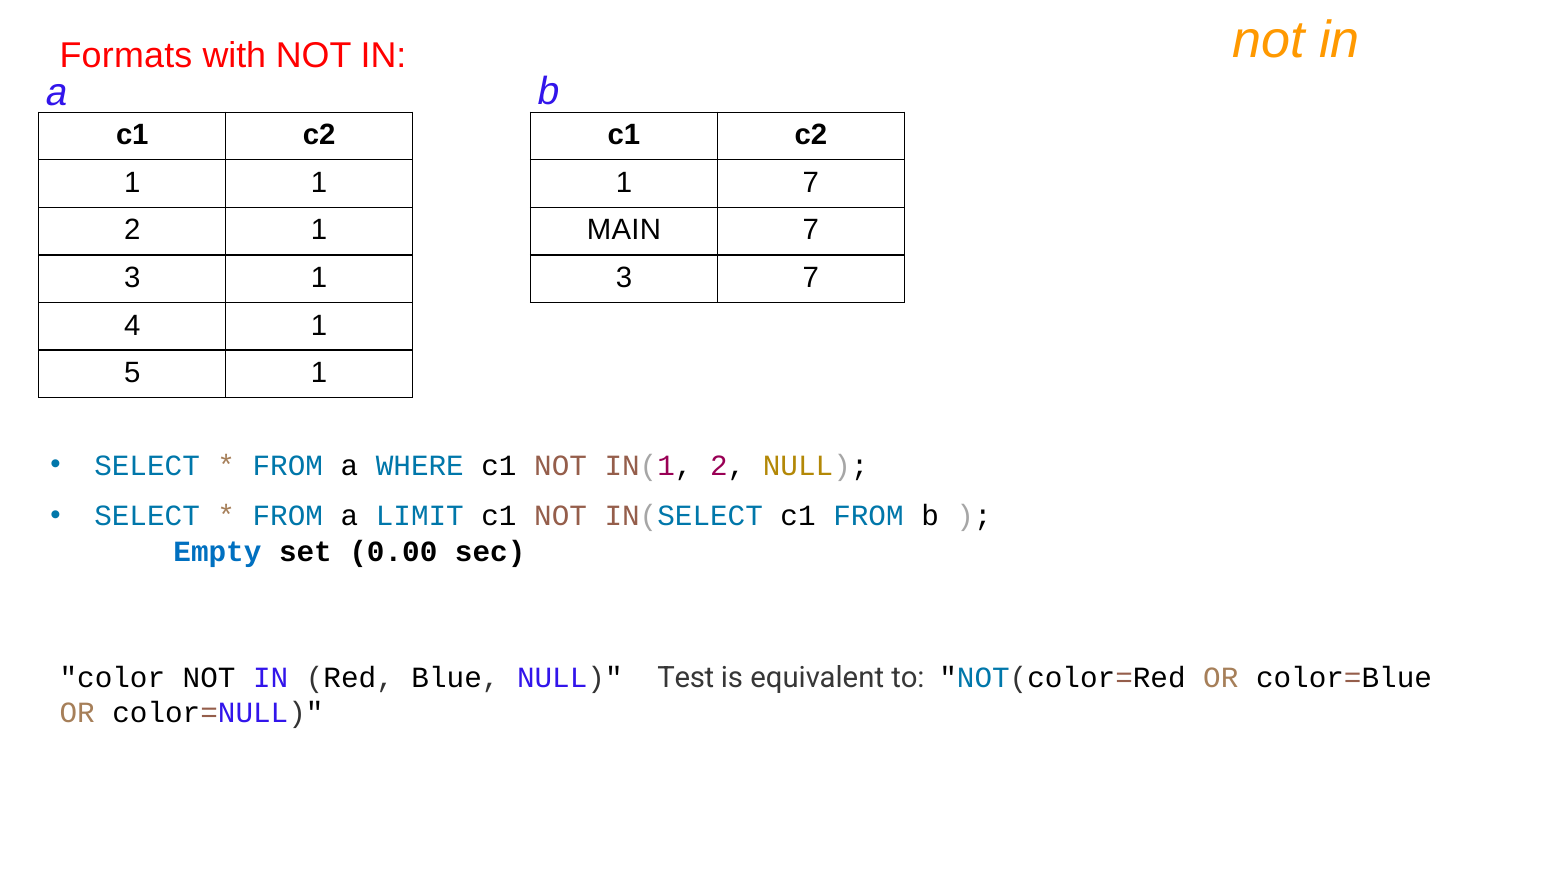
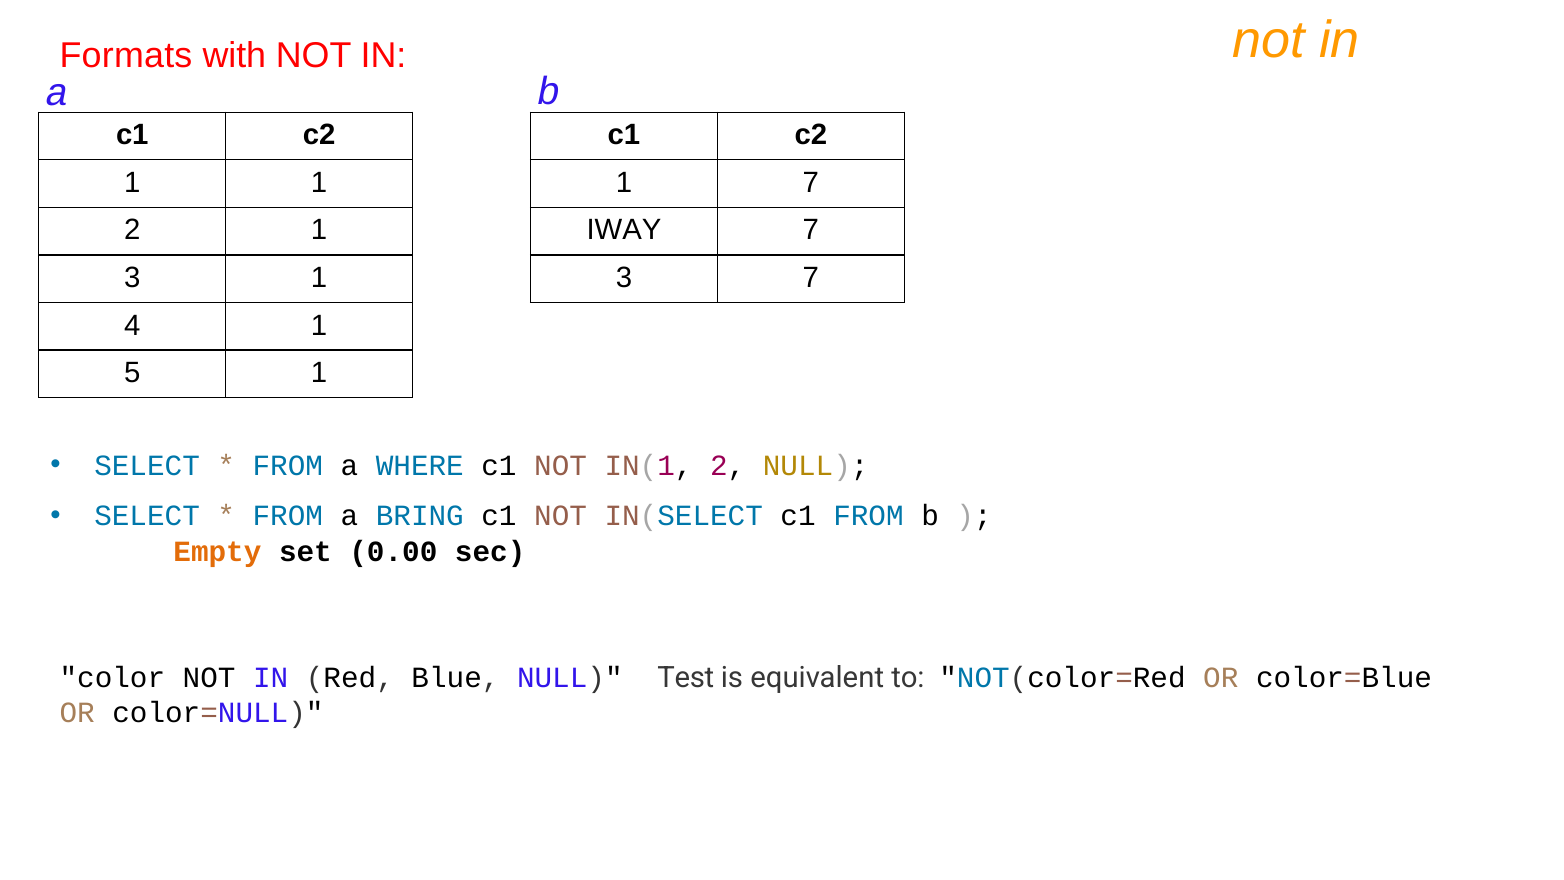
MAIN: MAIN -> IWAY (624, 230)
LIMIT: LIMIT -> BRING (420, 516)
Empty colour: blue -> orange (217, 551)
